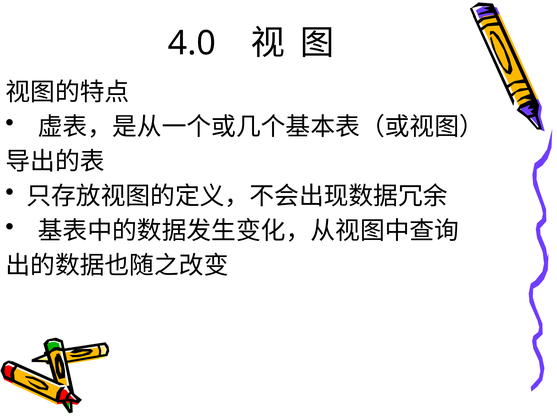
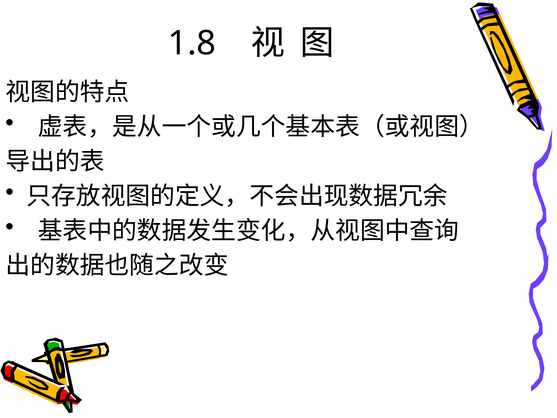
4.0: 4.0 -> 1.8 (192, 43)
